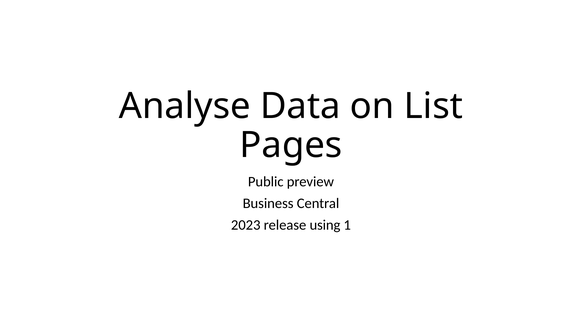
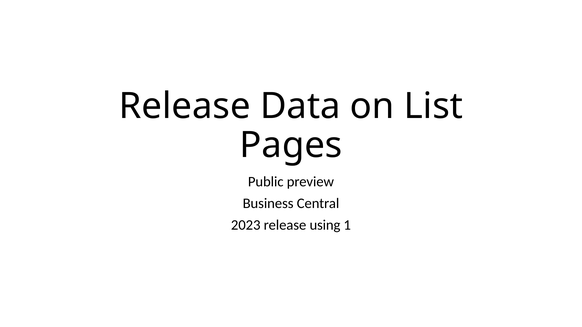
Analyse: Analyse -> Release (185, 106)
